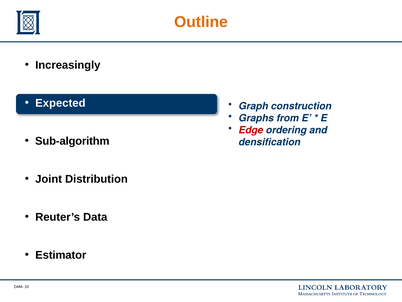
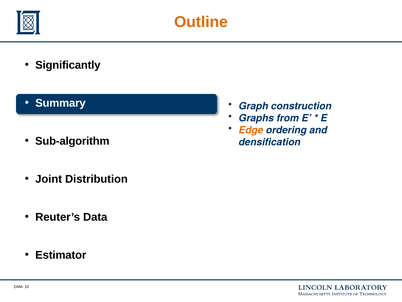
Increasingly: Increasingly -> Significantly (68, 65)
Expected: Expected -> Summary (60, 103)
Edge colour: red -> orange (251, 130)
